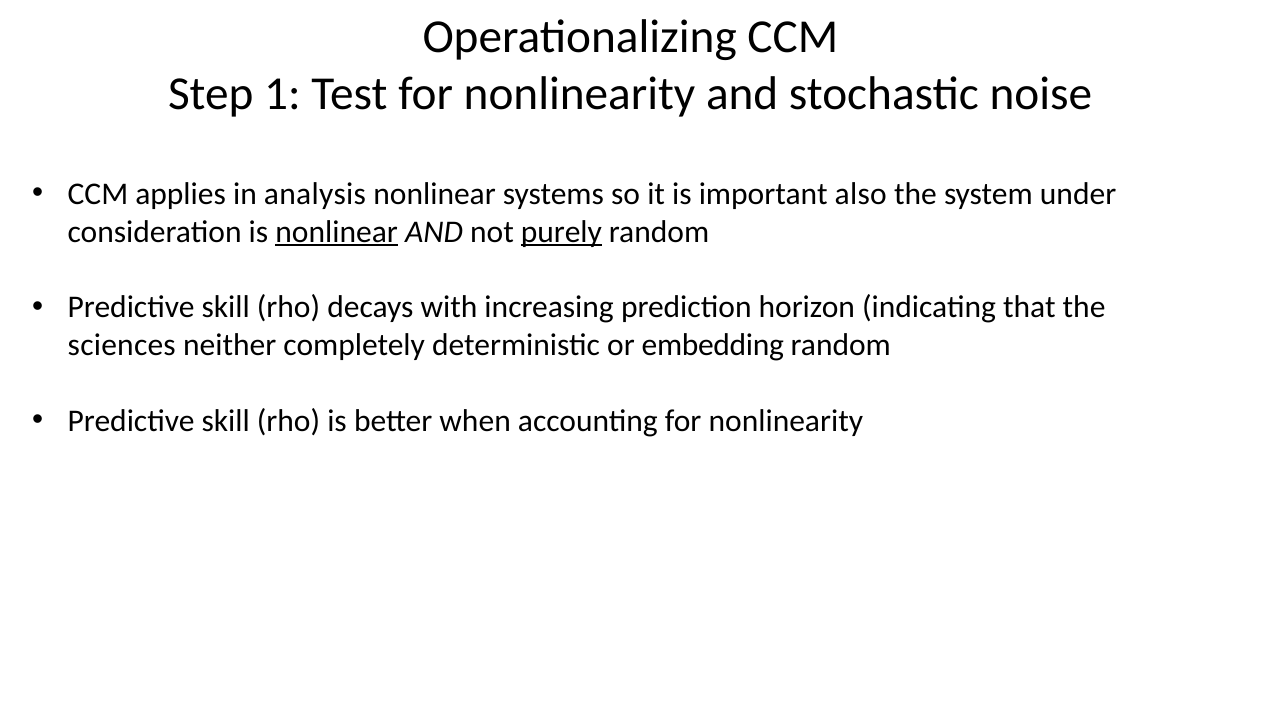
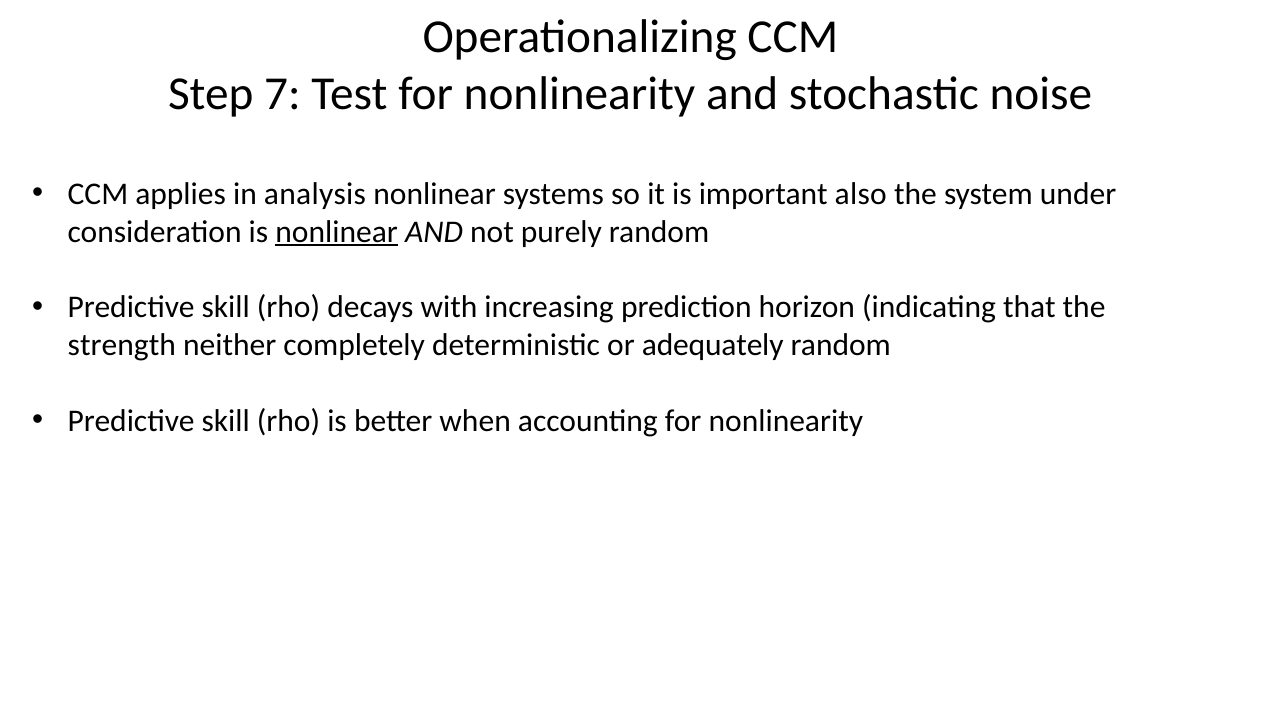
1: 1 -> 7 (282, 94)
purely underline: present -> none (561, 232)
sciences: sciences -> strength (122, 345)
embedding: embedding -> adequately (713, 345)
